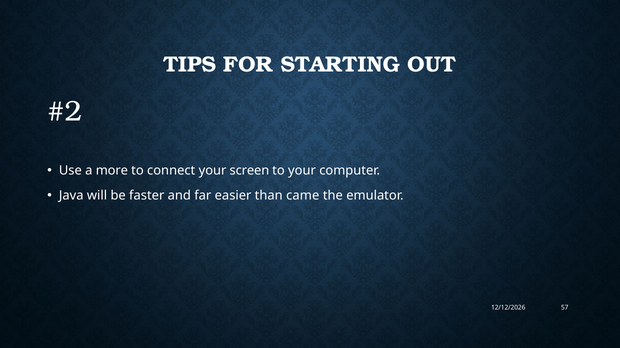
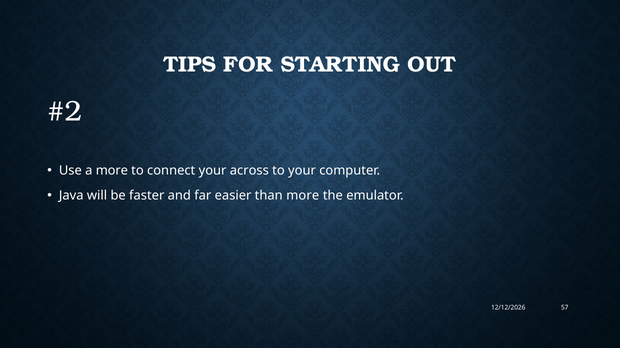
screen: screen -> across (249, 171)
than came: came -> more (303, 196)
